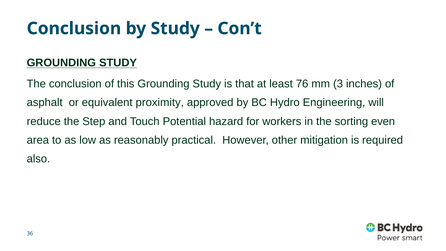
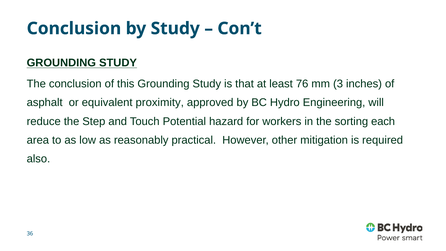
even: even -> each (383, 121)
